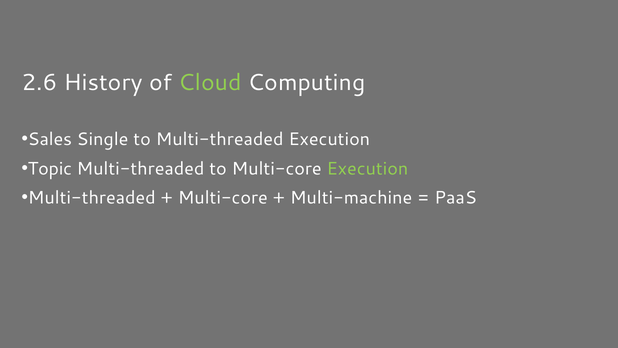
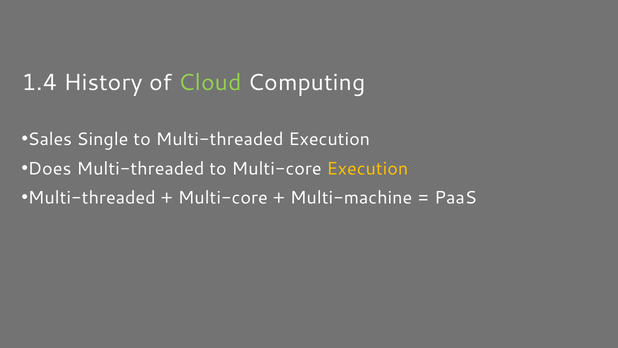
2.6: 2.6 -> 1.4 (40, 82)
Topic: Topic -> Does (50, 168)
Execution colour: light green -> yellow (367, 168)
